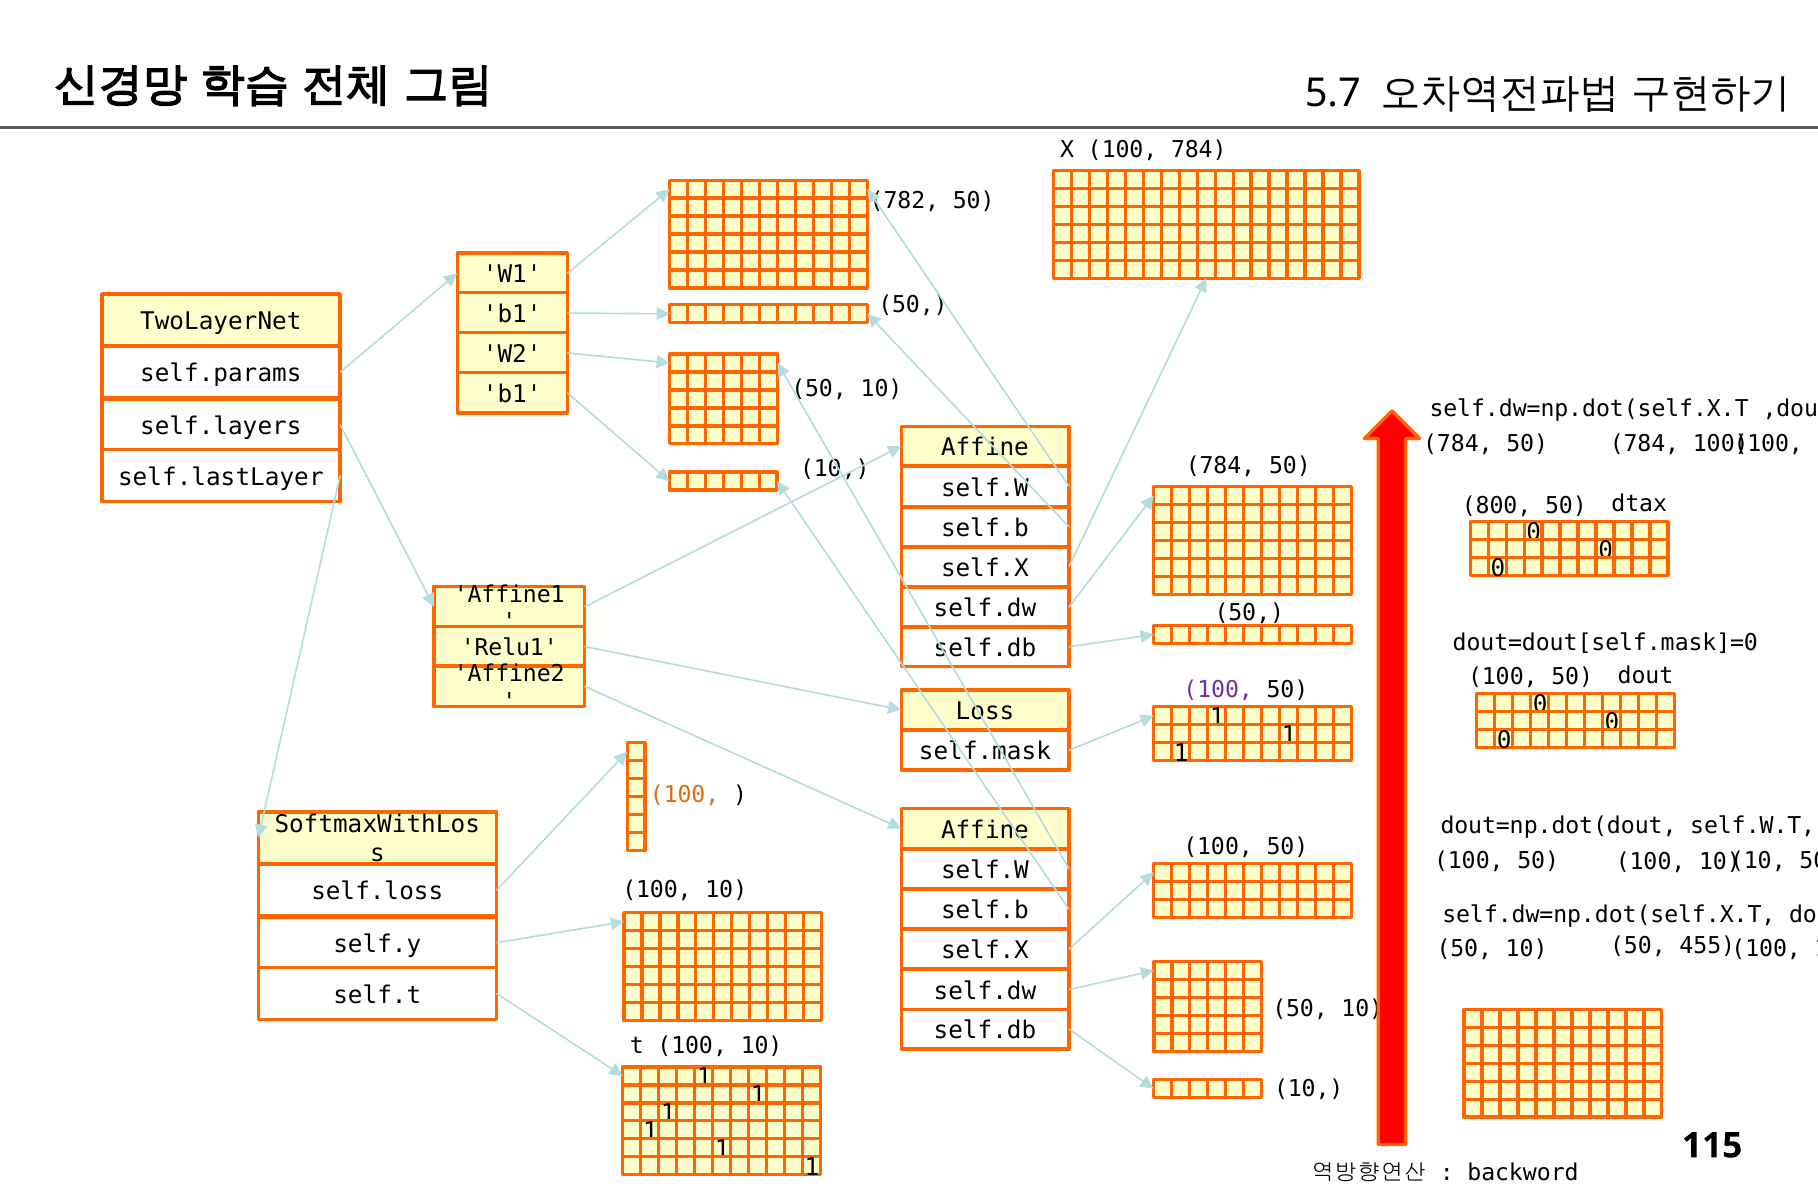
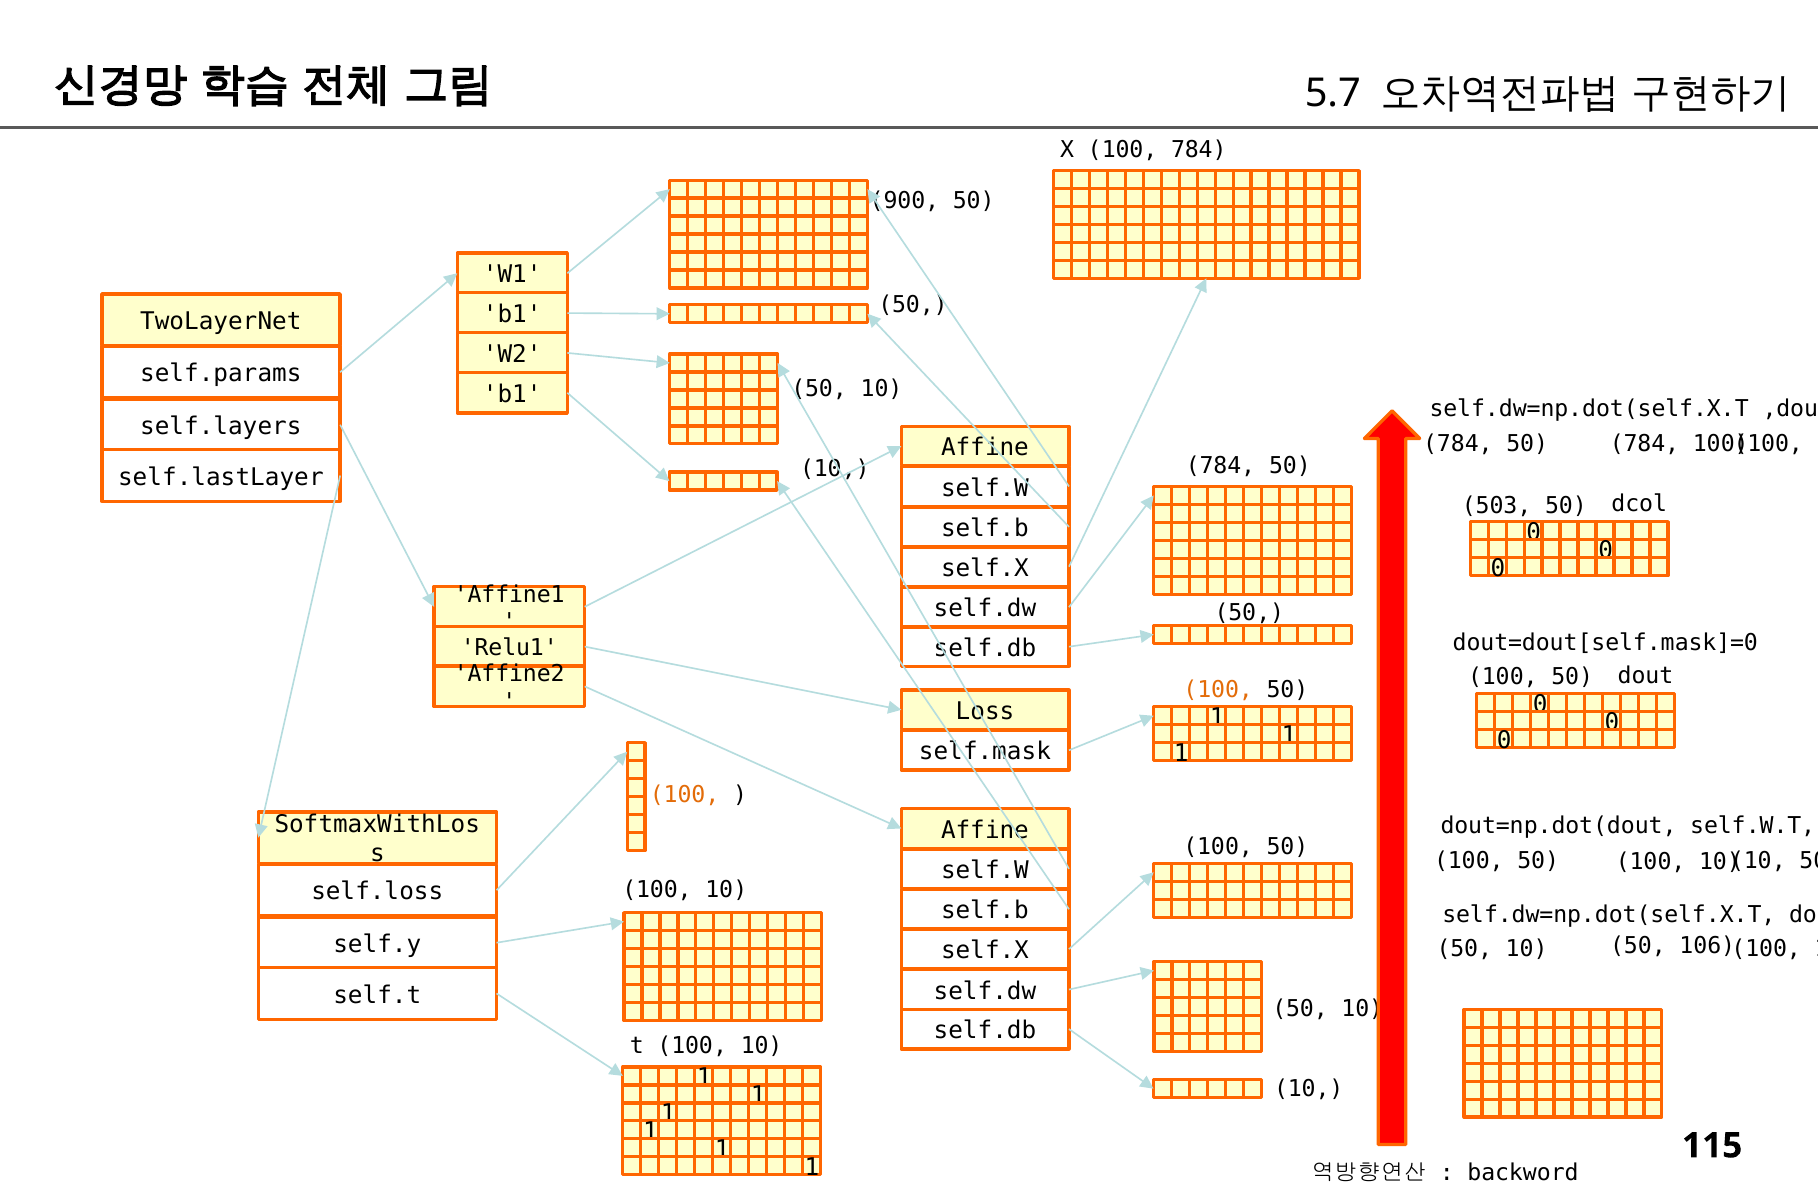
782: 782 -> 900 (904, 201)
800: 800 -> 503 (1497, 505)
dtax: dtax -> dcol (1639, 504)
100 colour: purple -> orange (1218, 690)
455: 455 -> 106 (1707, 946)
